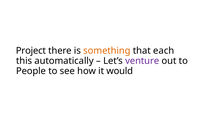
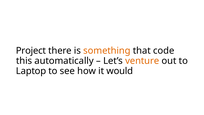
each: each -> code (164, 51)
venture colour: purple -> orange (142, 61)
People: People -> Laptop (31, 71)
